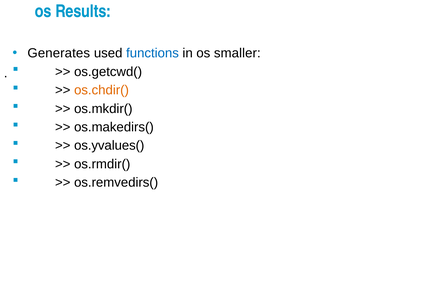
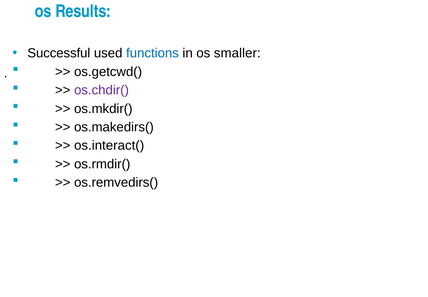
Generates: Generates -> Successful (59, 53)
os.chdir( colour: orange -> purple (102, 90)
os.yvalues(: os.yvalues( -> os.interact( (109, 145)
